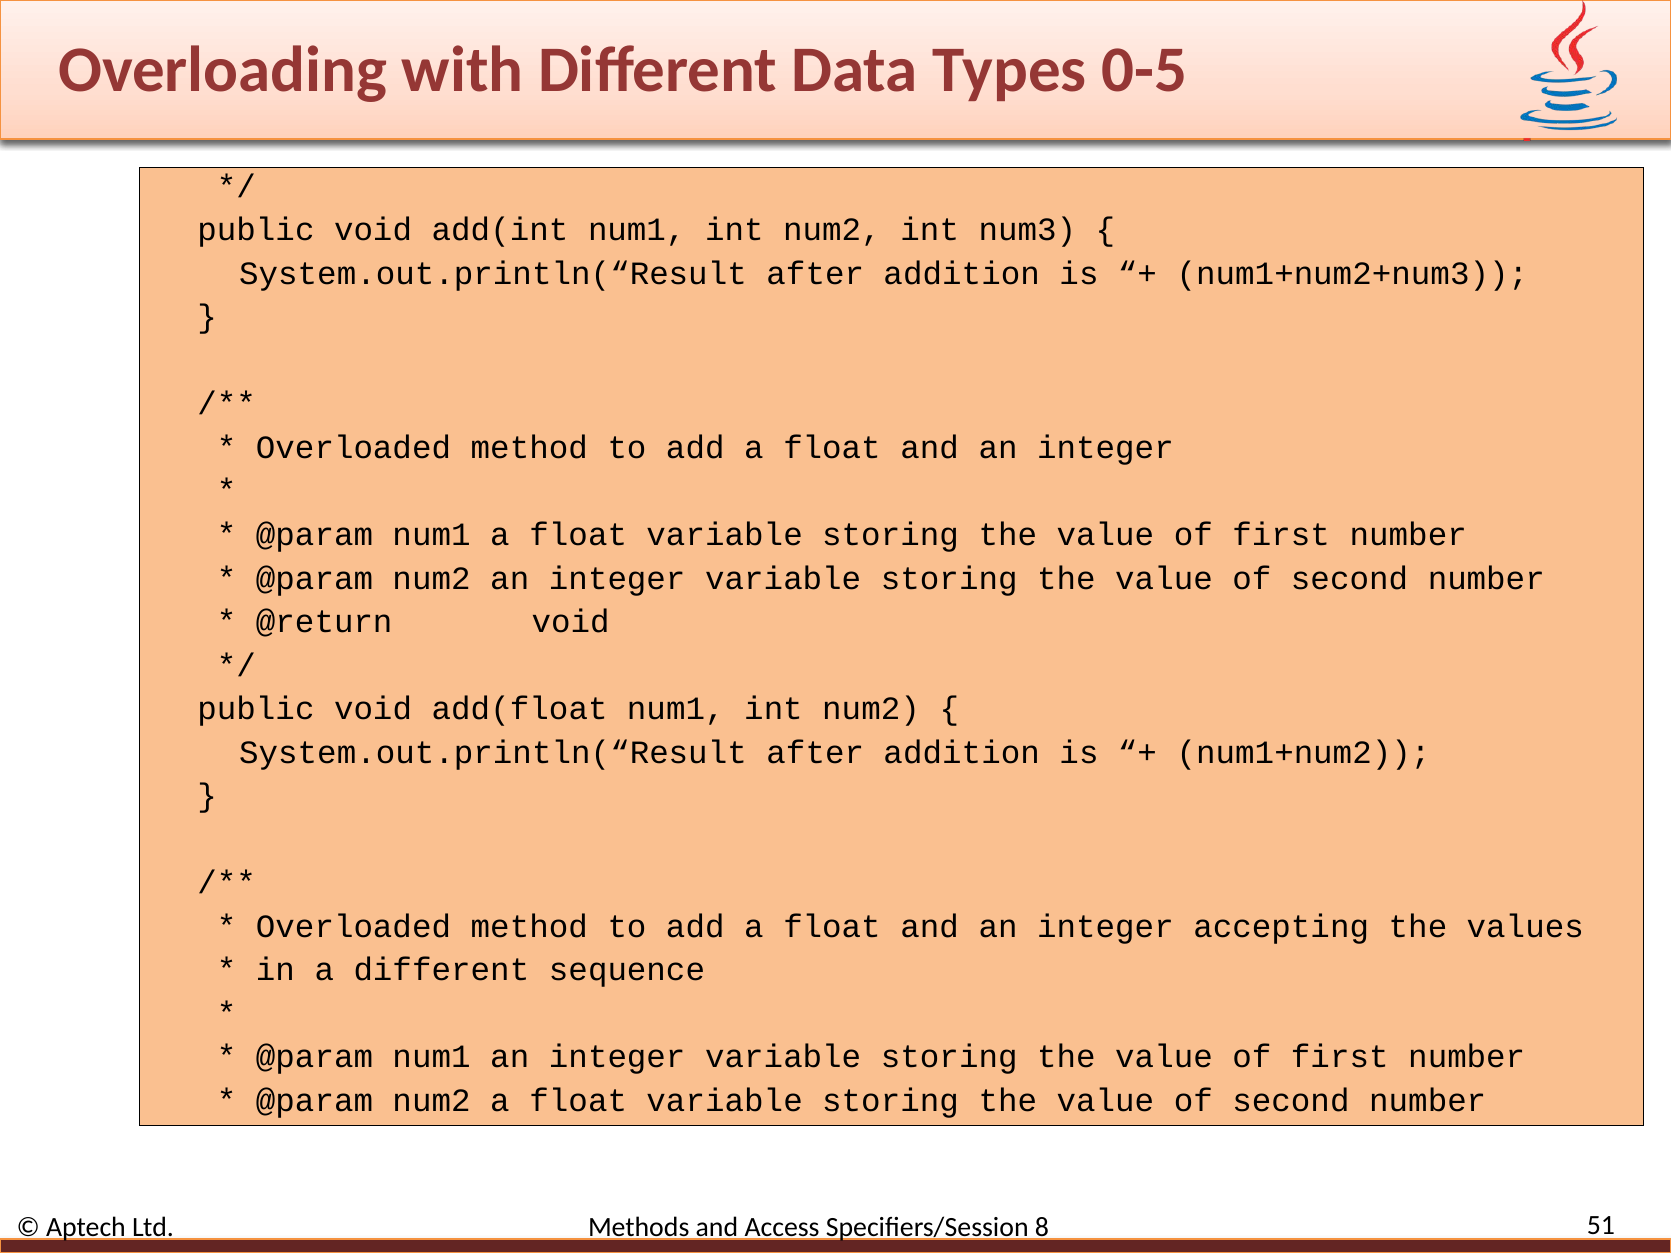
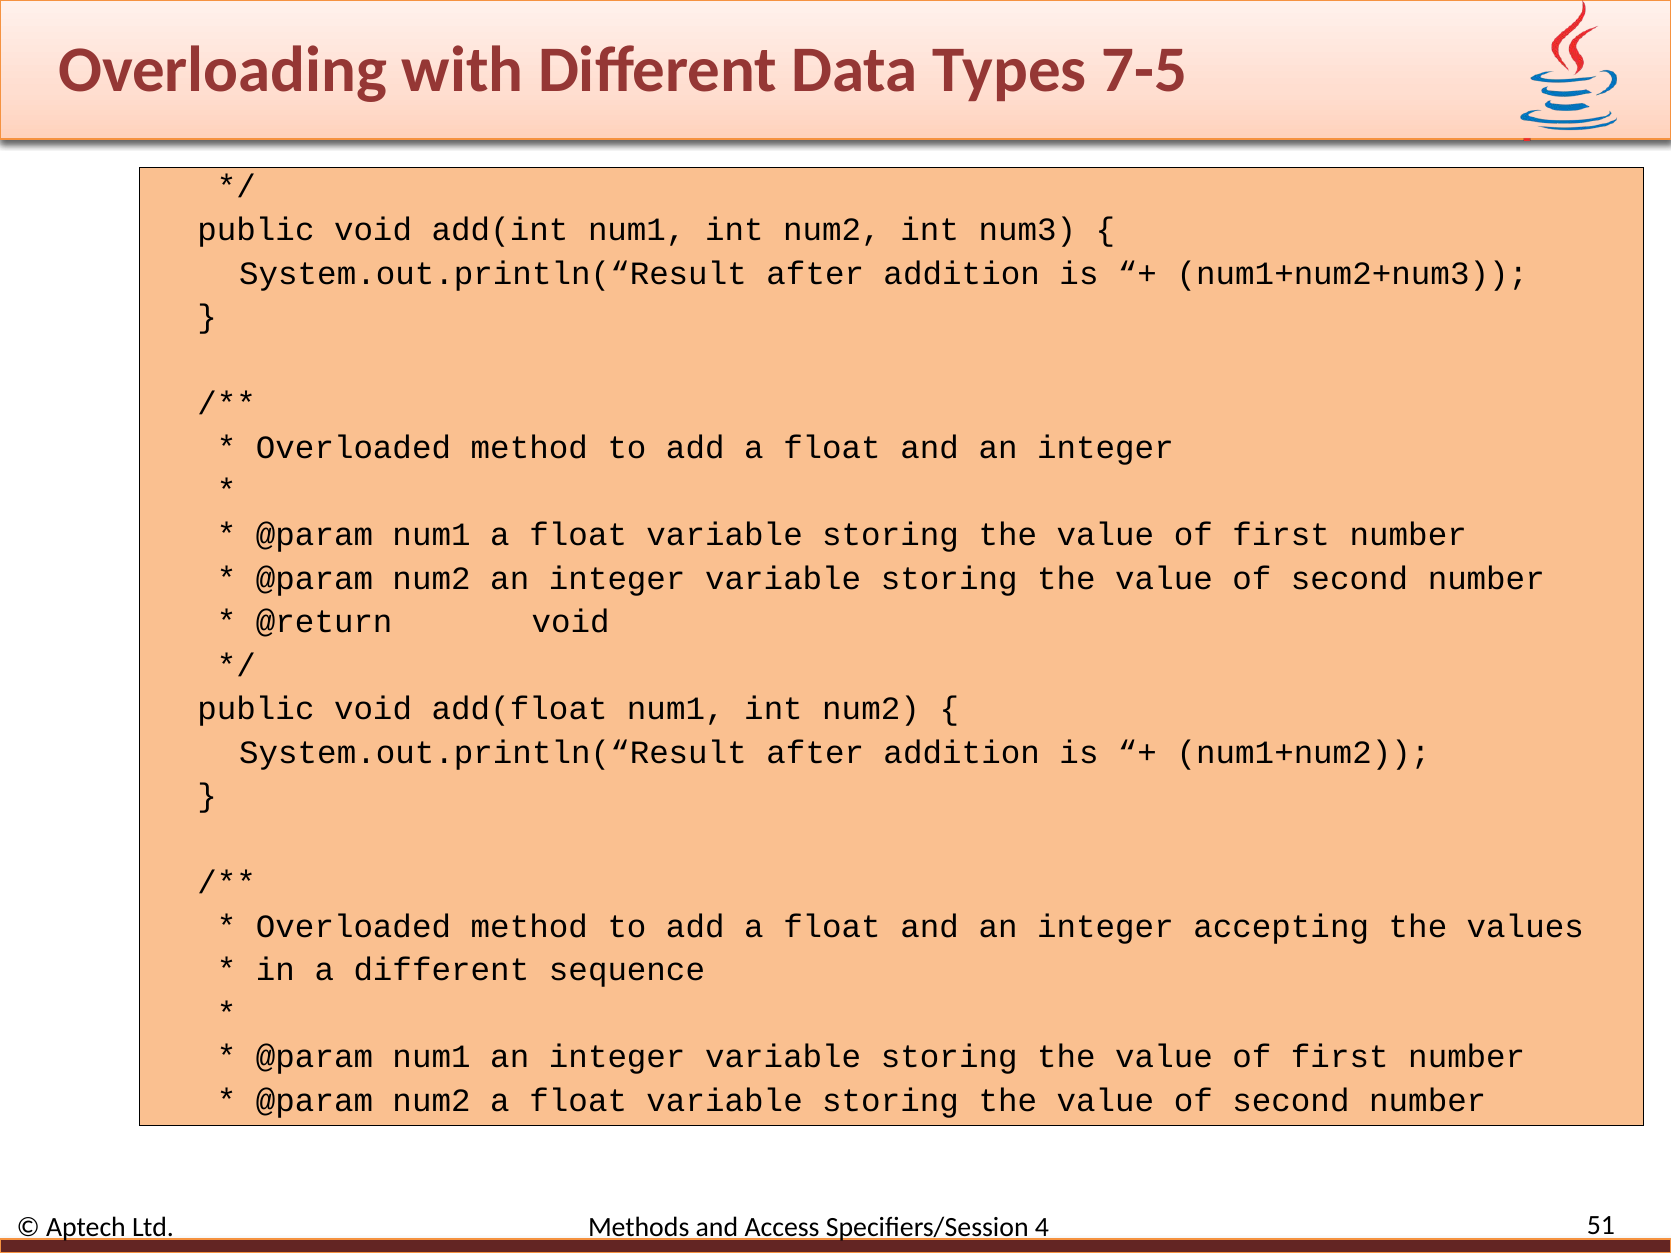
0-5: 0-5 -> 7-5 (1144, 70)
8: 8 -> 4 (1042, 1227)
